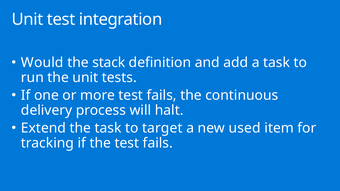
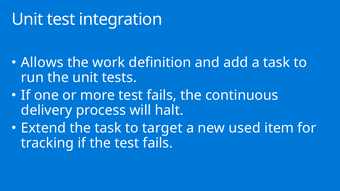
Would: Would -> Allows (42, 63)
stack: stack -> work (109, 63)
